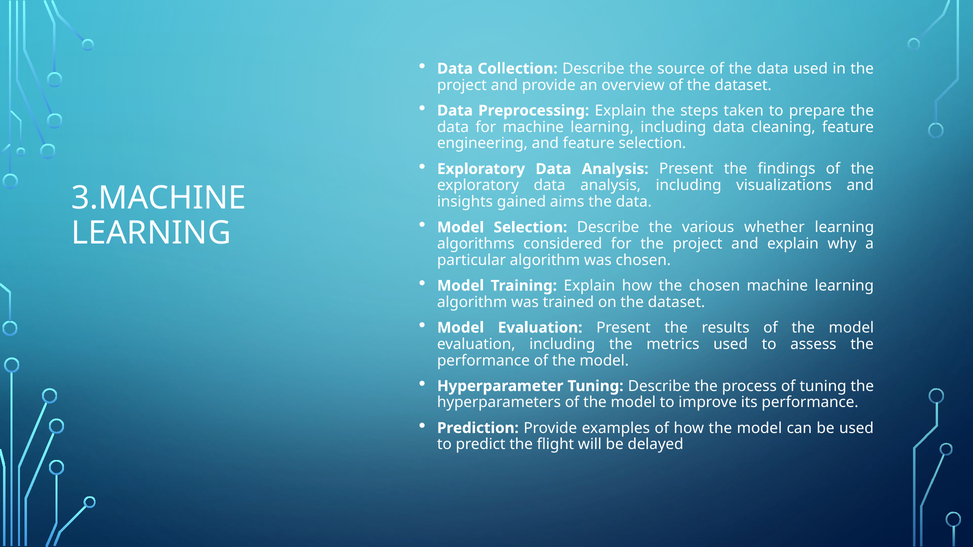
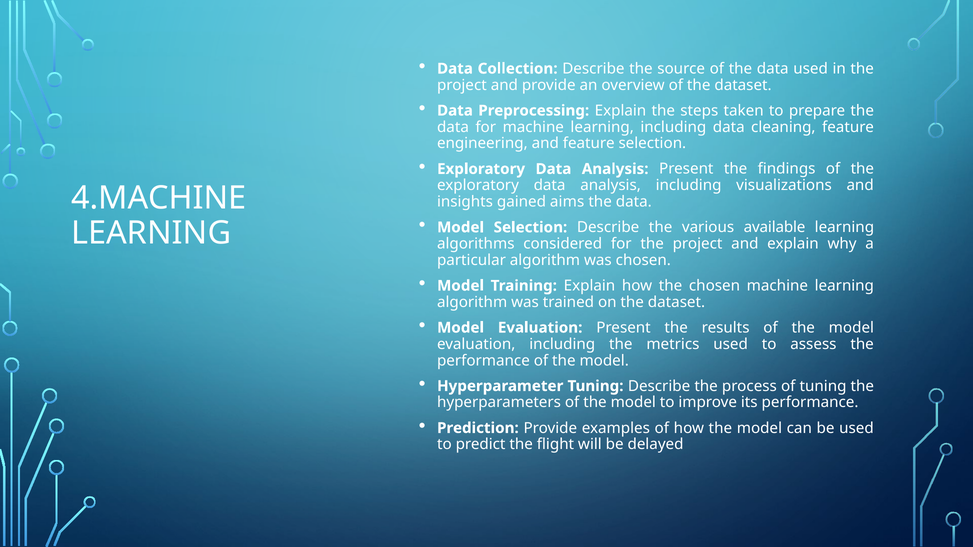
3.MACHINE: 3.MACHINE -> 4.MACHINE (159, 198)
whether: whether -> available (775, 227)
